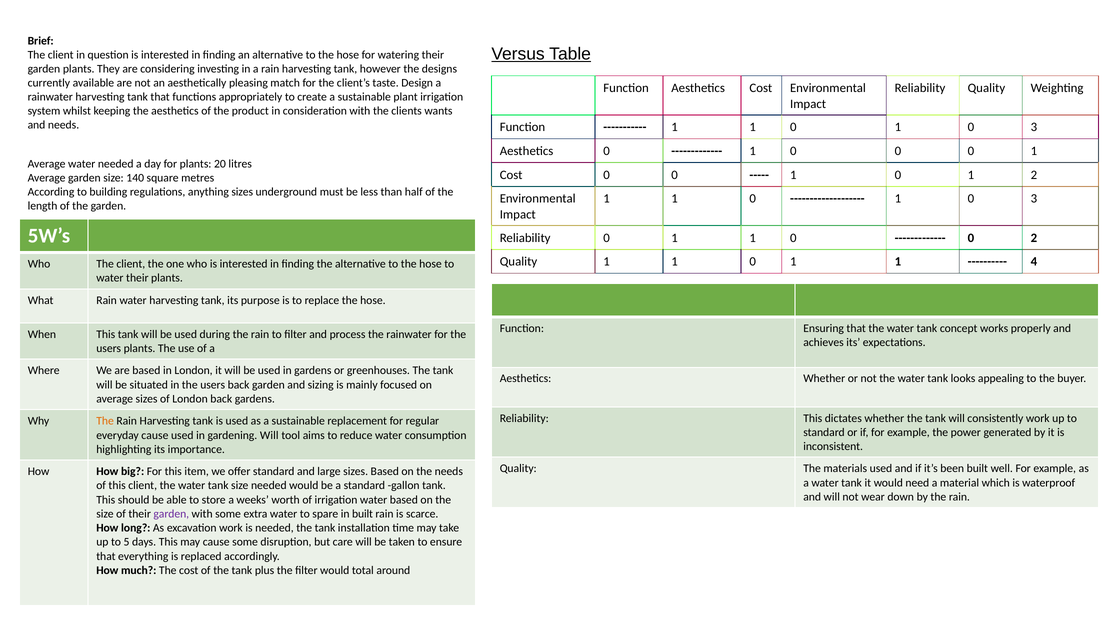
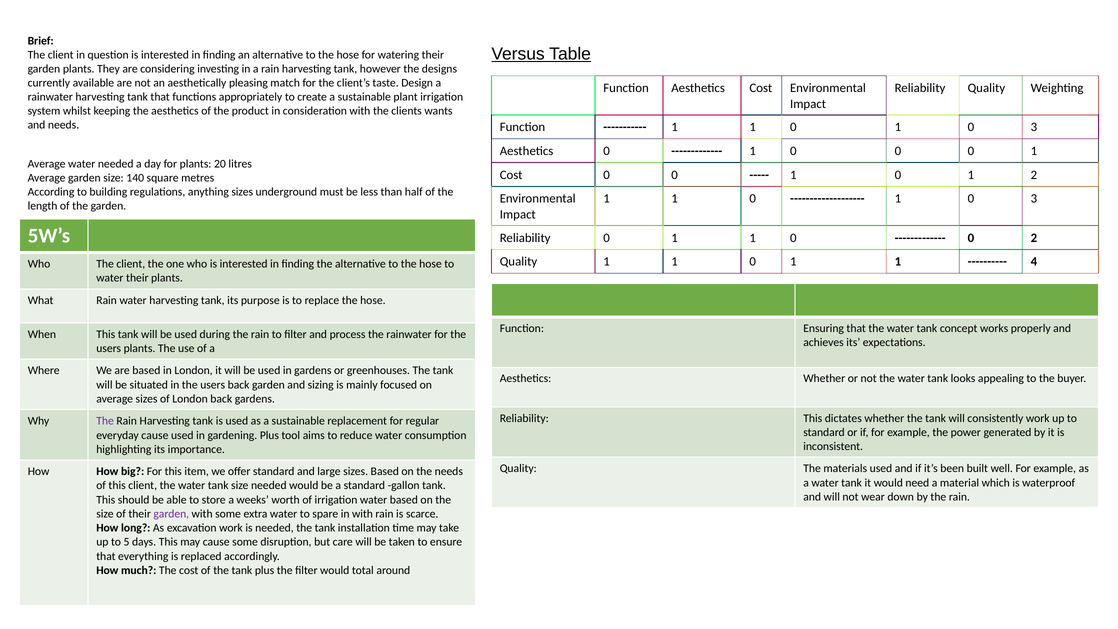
The colour: orange -> purple (105, 421)
gardening Will: Will -> Plus (269, 435)
in built: built -> with (362, 514)
